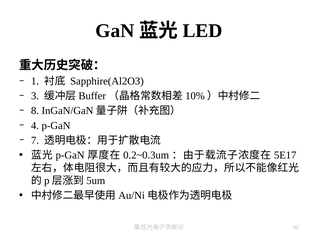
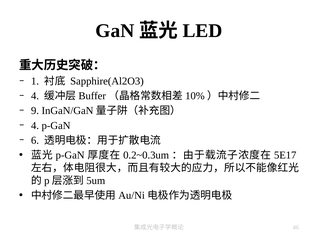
3: 3 -> 4 (35, 96)
8: 8 -> 9 (35, 111)
7: 7 -> 6 (35, 141)
